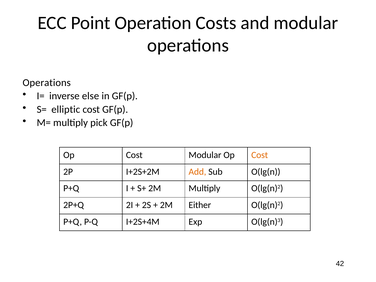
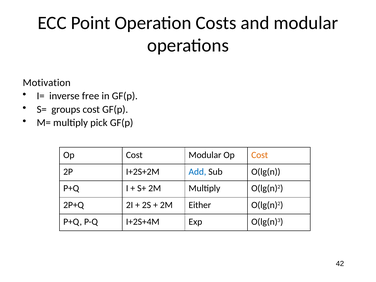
Operations: Operations -> Motivation (47, 83)
else: else -> free (91, 96)
elliptic: elliptic -> groups (66, 109)
Add colour: orange -> blue (197, 172)
